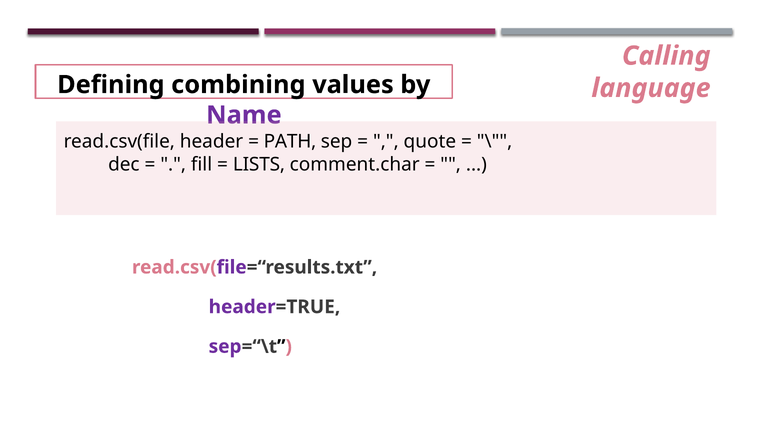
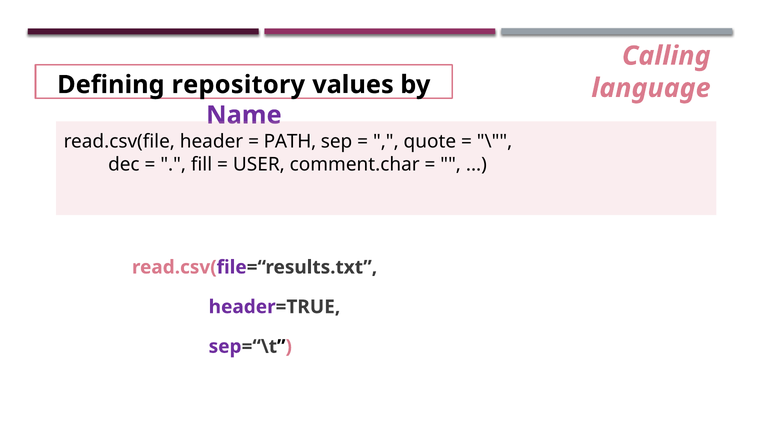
combining: combining -> repository (238, 85)
LISTS: LISTS -> USER (259, 165)
